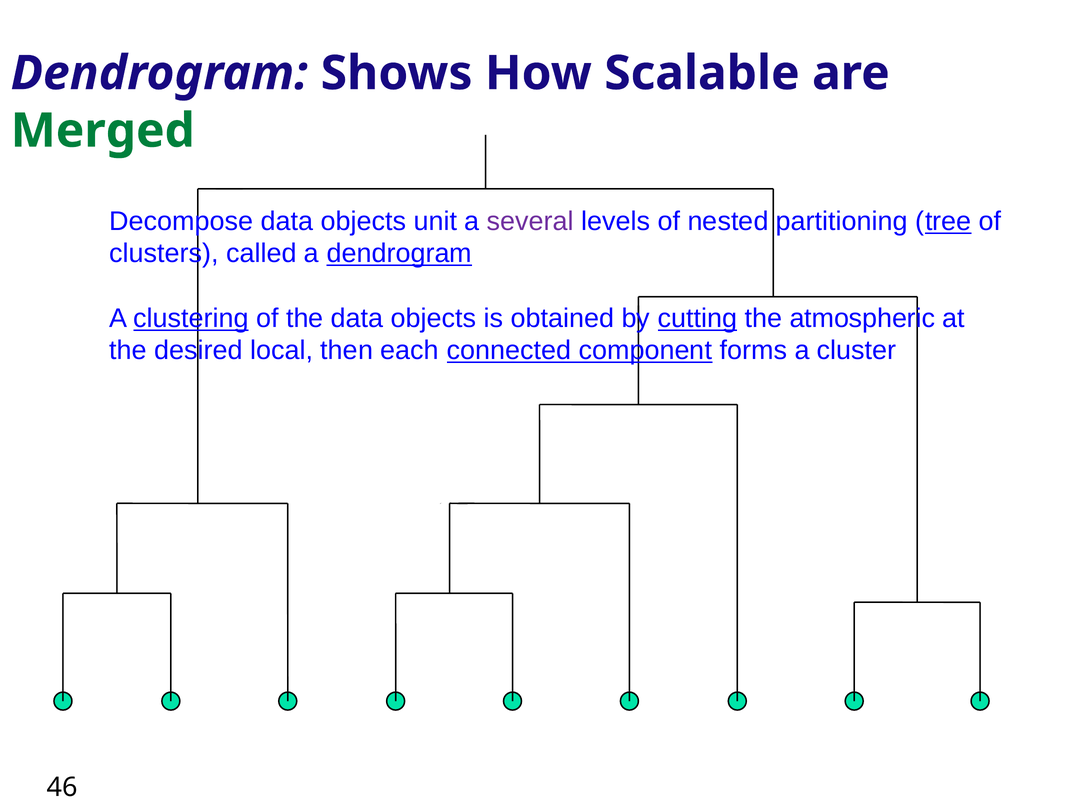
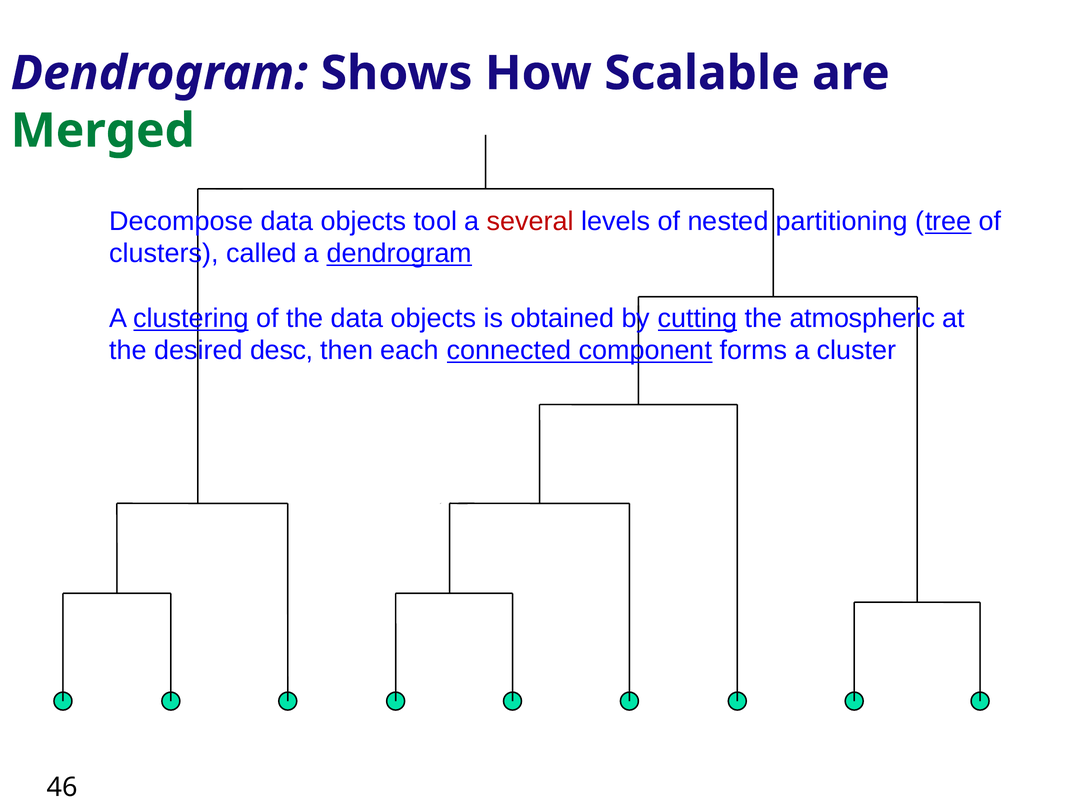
unit: unit -> tool (435, 221)
several colour: purple -> red (530, 221)
local: local -> desc (282, 351)
